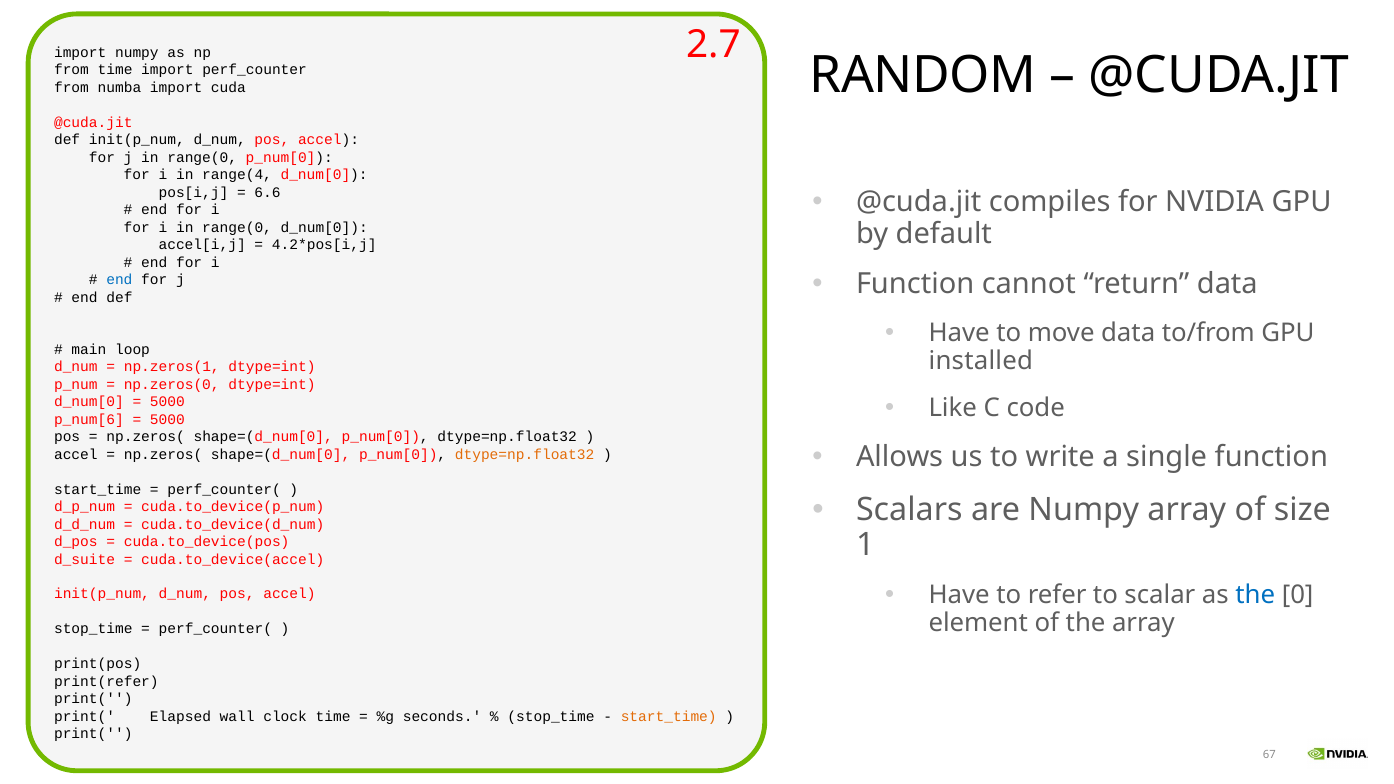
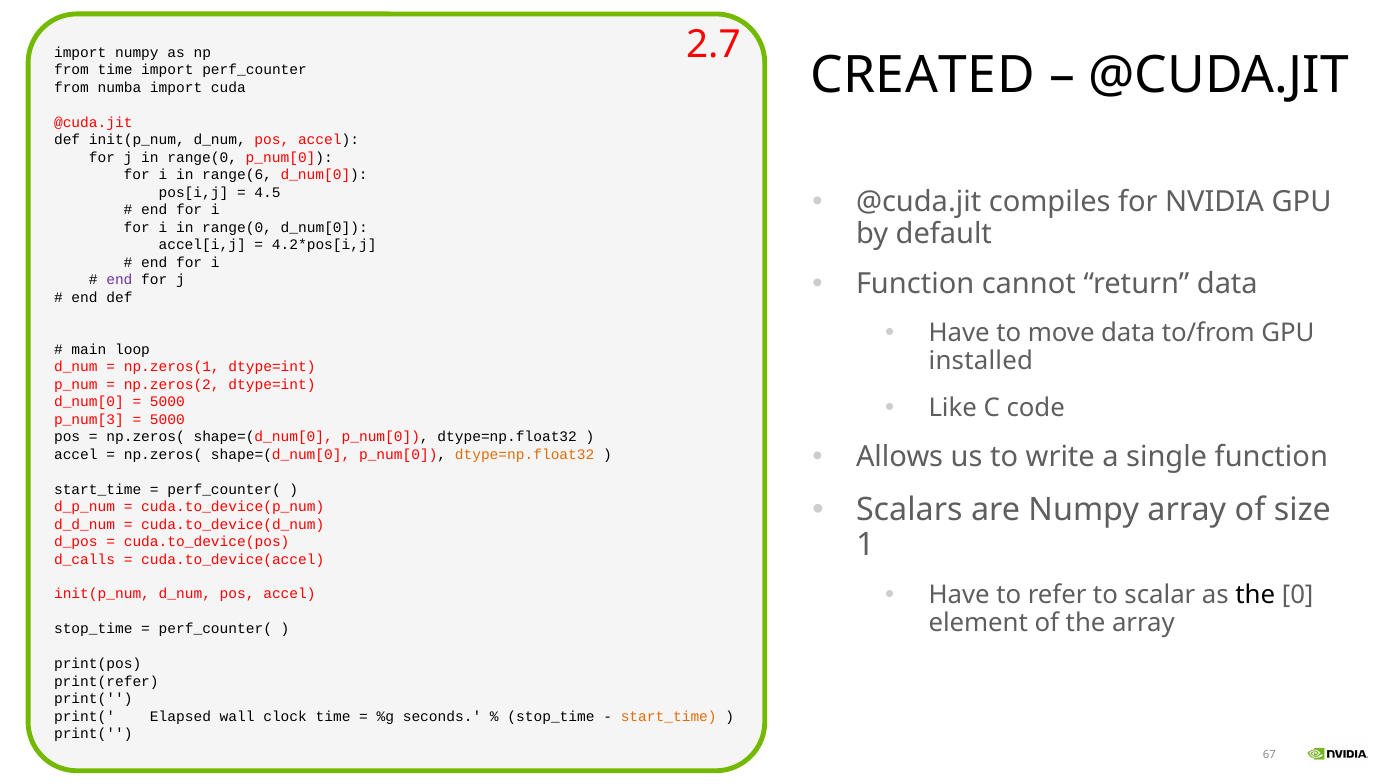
RANDOM: RANDOM -> CREATED (922, 76)
range(4: range(4 -> range(6 (237, 175)
6.6: 6.6 -> 4.5 (268, 192)
end colour: blue -> purple (119, 280)
np.zeros(0: np.zeros(0 -> np.zeros(2 (172, 385)
p_num[6: p_num[6 -> p_num[3 (89, 420)
d_suite: d_suite -> d_calls (85, 559)
the colour: blue -> black (1255, 596)
